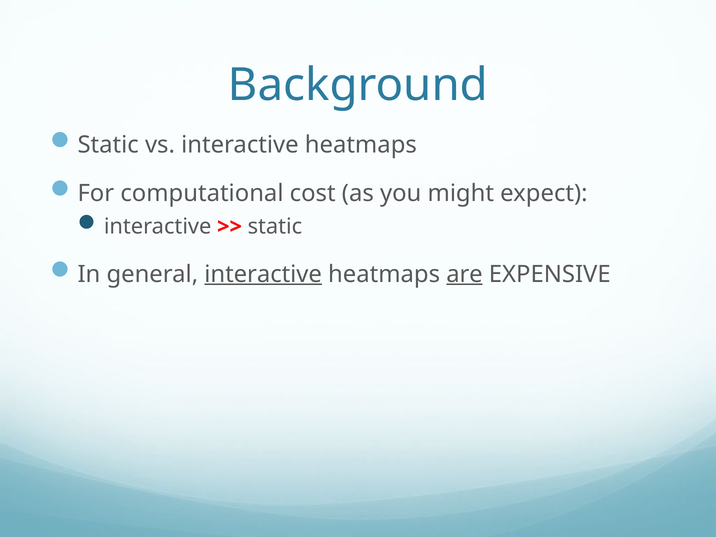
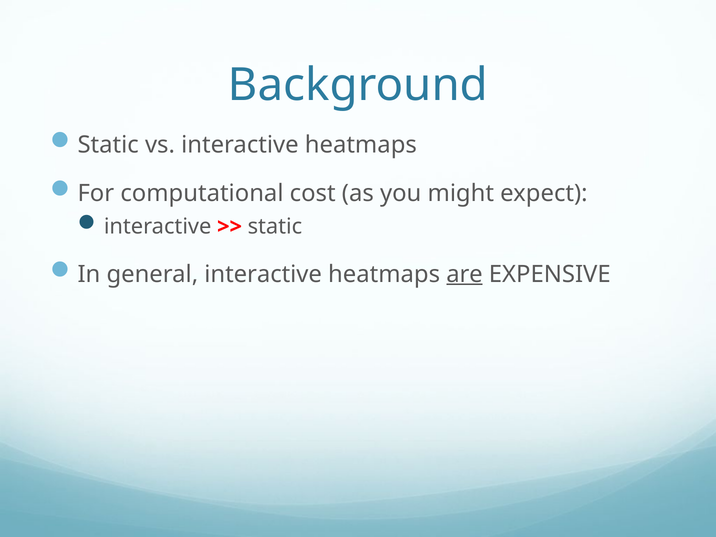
interactive underline: present -> none (263, 274)
